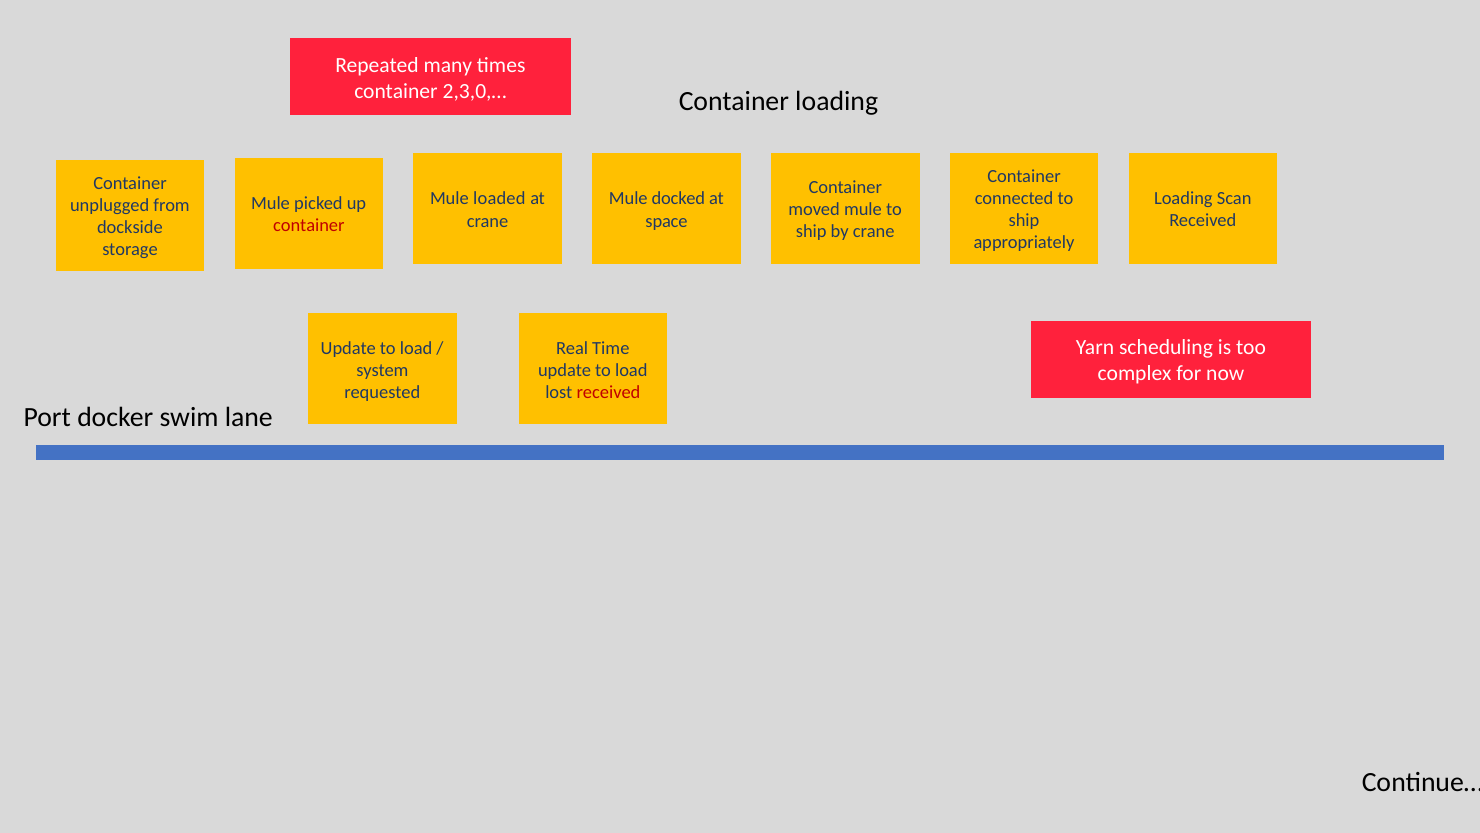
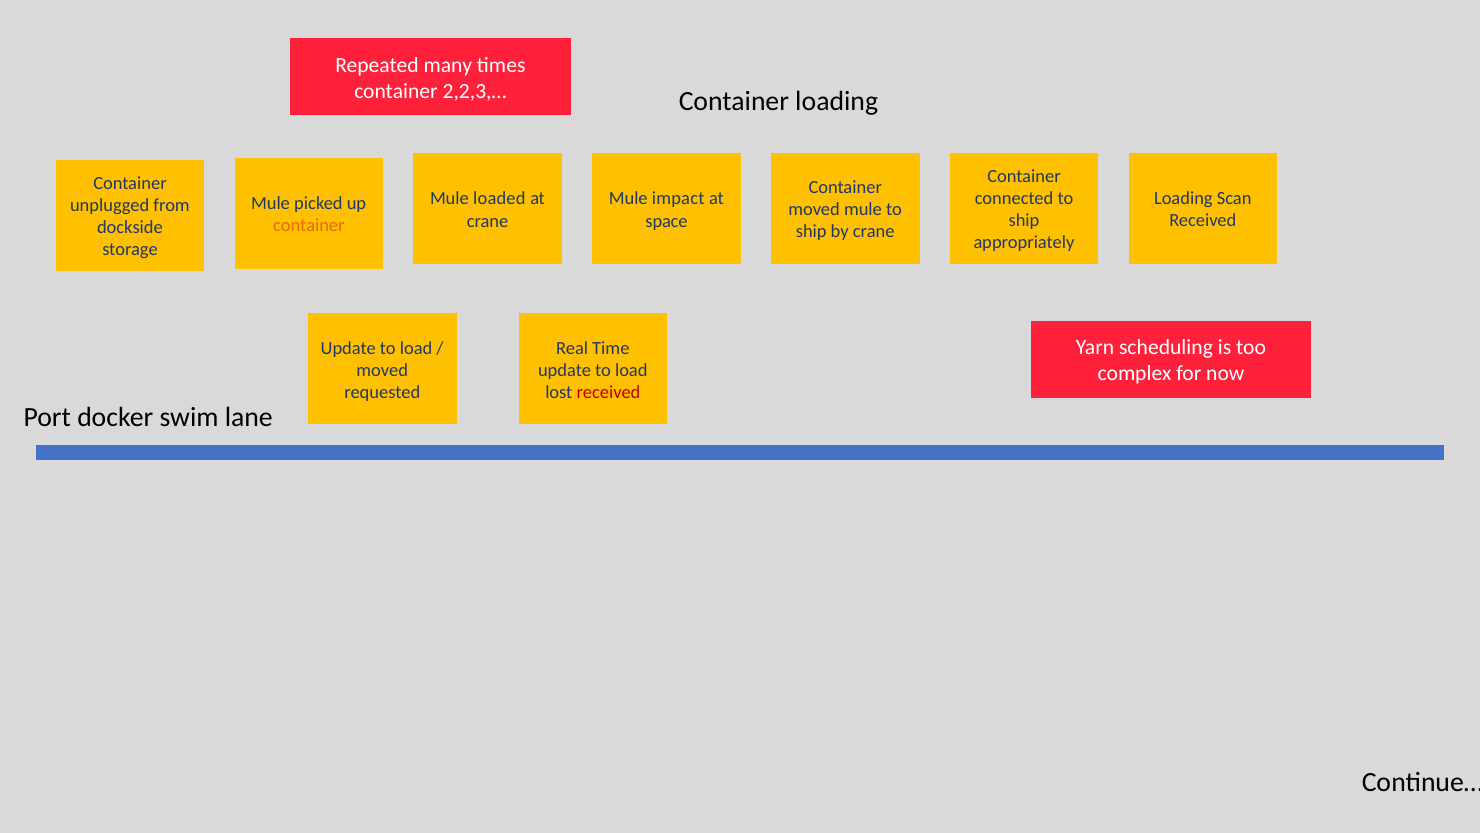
2,3,0,…: 2,3,0,… -> 2,2,3,… (475, 91)
docked: docked -> impact (678, 199)
container colour: red -> orange (309, 226)
system: system -> moved (382, 370)
